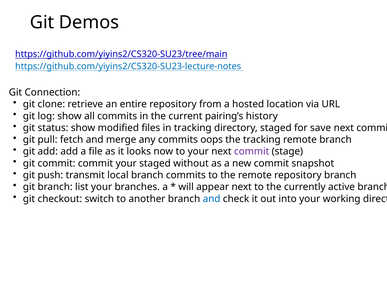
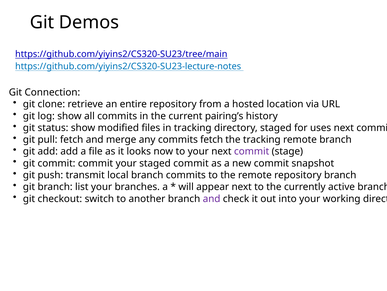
save: save -> uses (321, 128)
commits oops: oops -> fetch (212, 139)
staged without: without -> commit (191, 163)
and colour: blue -> purple (212, 198)
